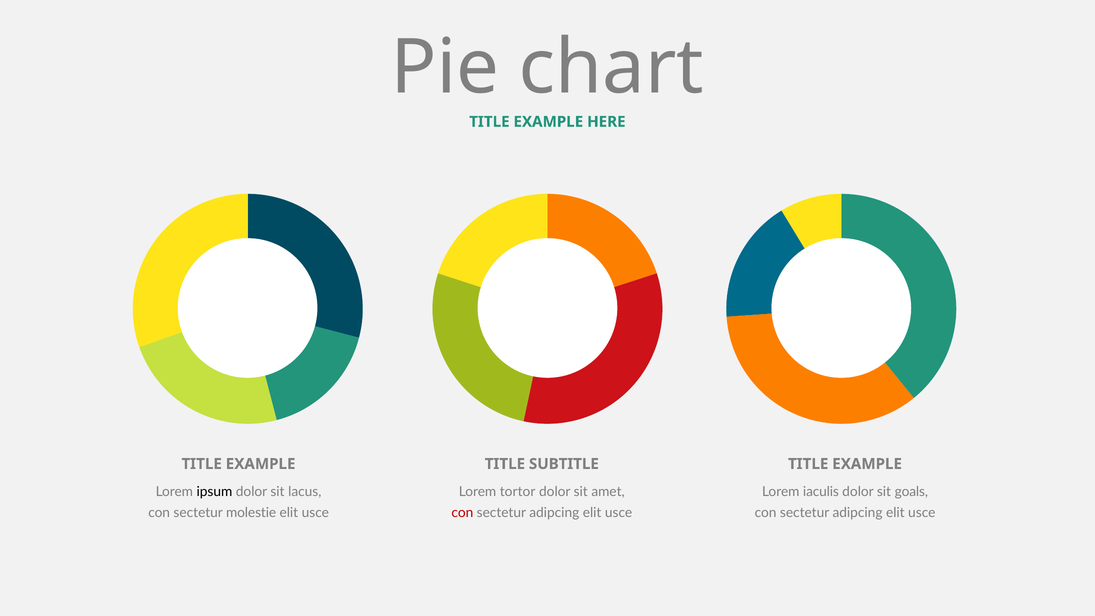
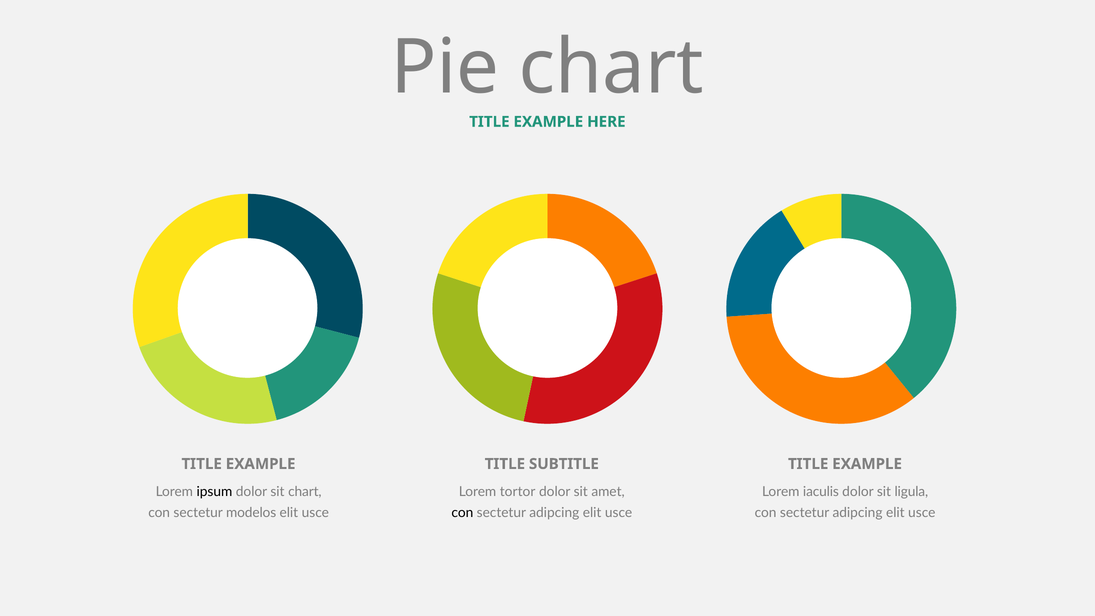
sit lacus: lacus -> chart (305, 491)
goals: goals -> ligula (911, 491)
molestie: molestie -> modelos (251, 513)
con colour: red -> black (462, 513)
